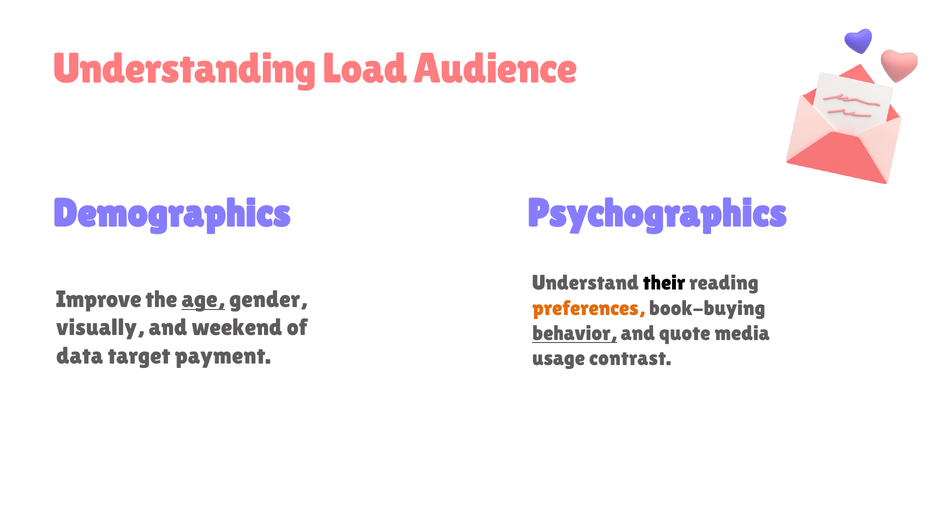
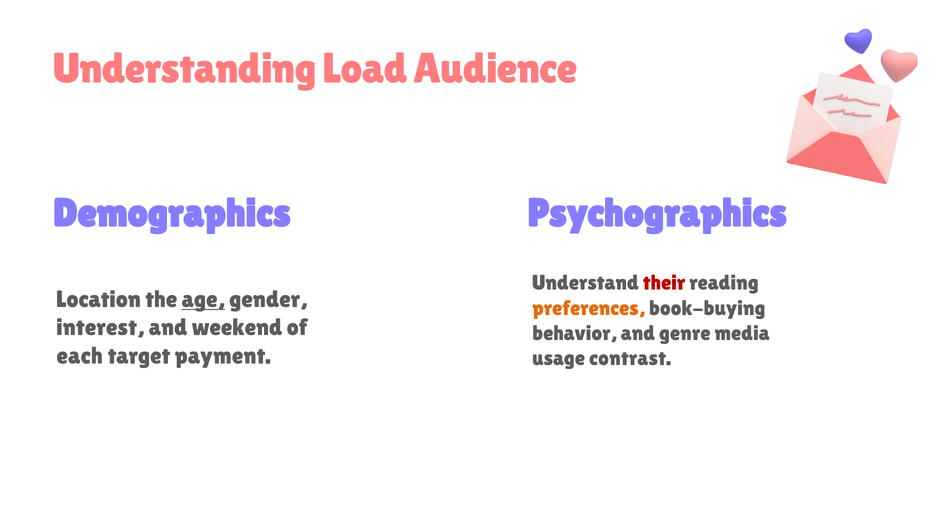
their colour: black -> red (664, 283)
Improve: Improve -> Location (99, 300)
visually: visually -> interest (100, 328)
behavior underline: present -> none (575, 334)
quote: quote -> genre (685, 334)
data: data -> each (80, 356)
